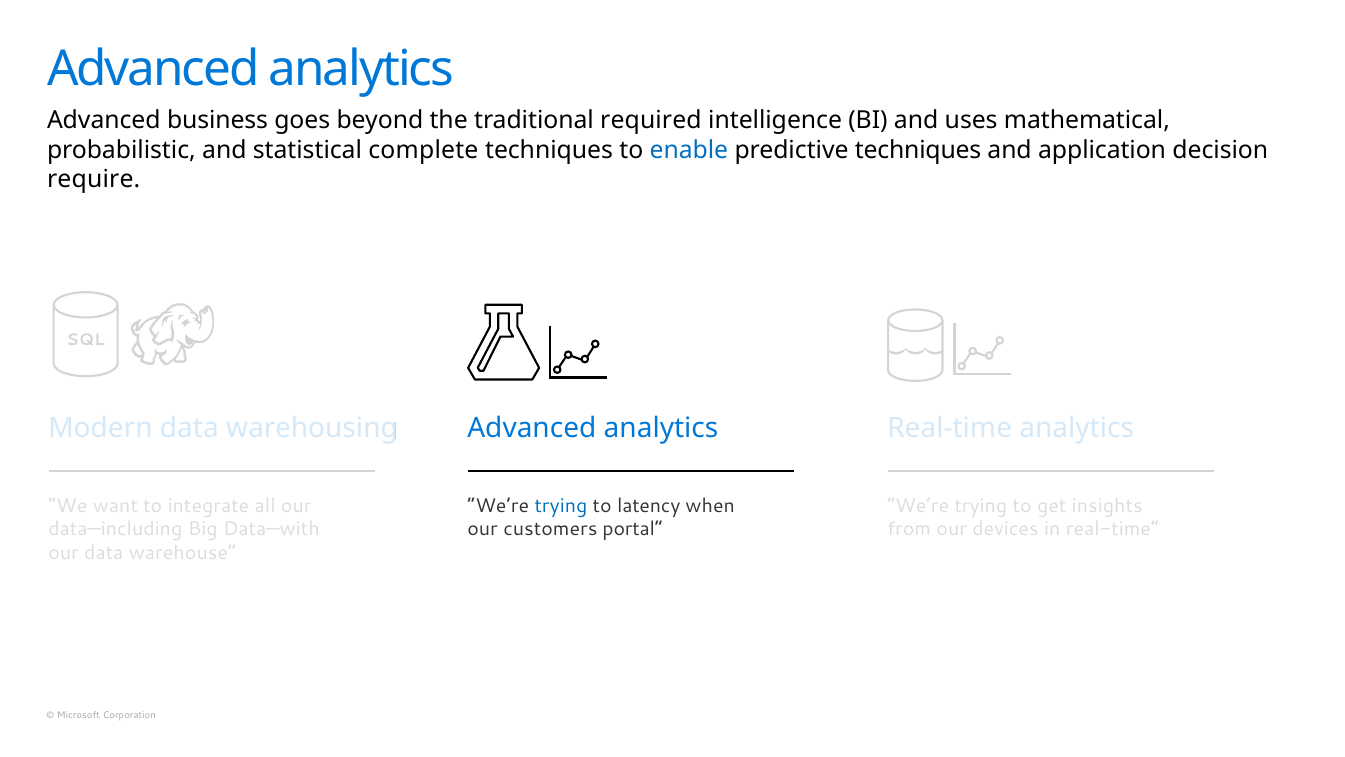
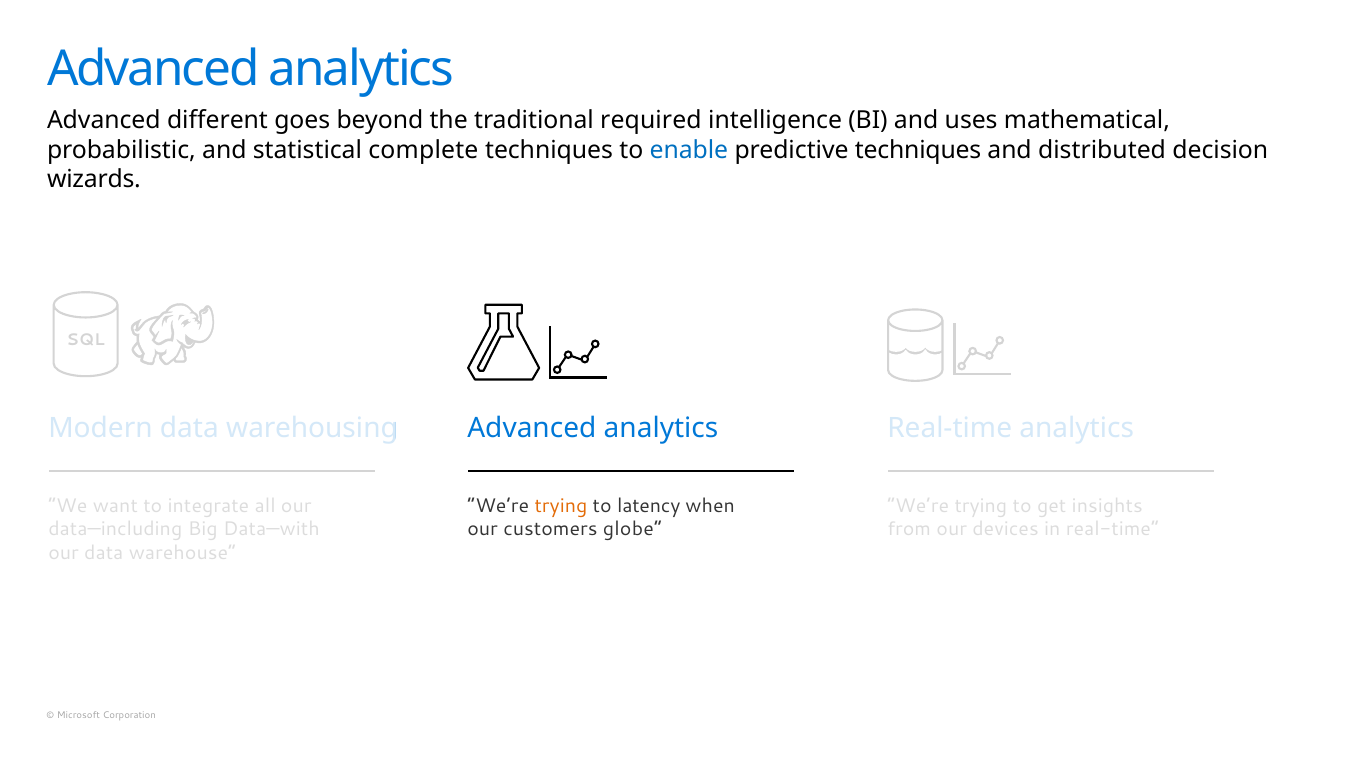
business: business -> different (217, 120)
application: application -> distributed (1102, 150)
require: require -> wizards (94, 180)
trying colour: blue -> orange (561, 505)
portal: portal -> globe (632, 529)
